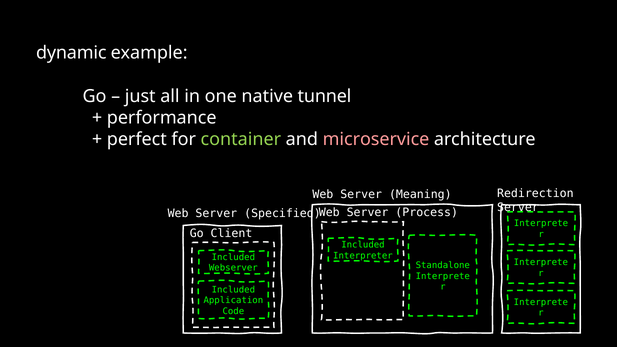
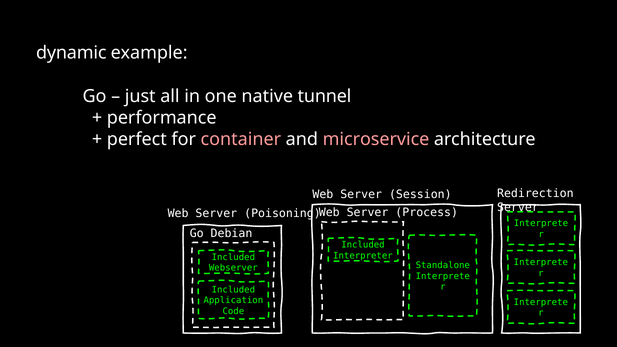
container colour: light green -> pink (241, 139)
Meaning: Meaning -> Session (420, 194)
Specified: Specified -> Poisoning (282, 213)
Client: Client -> Debian (231, 233)
